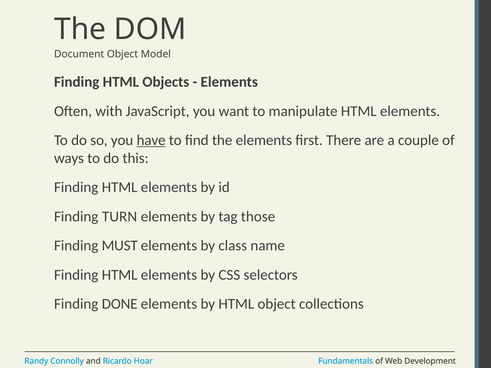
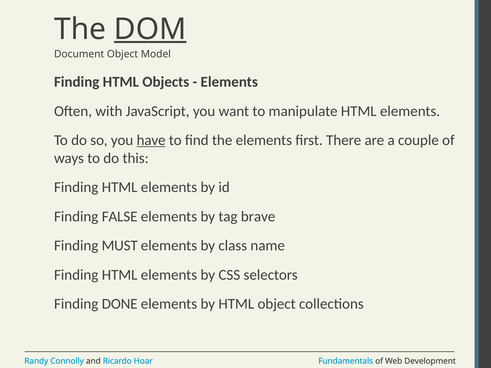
DOM underline: none -> present (150, 29)
TURN: TURN -> FALSE (120, 217)
those: those -> brave (258, 217)
